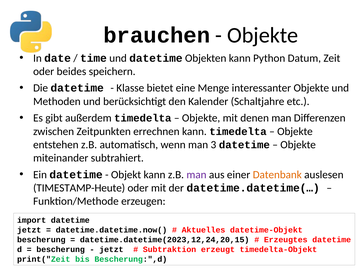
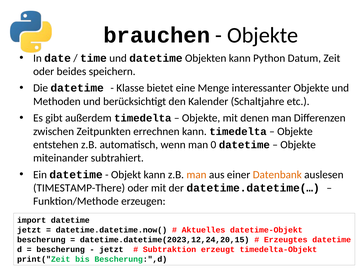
3: 3 -> 0 (213, 145)
man colour: purple -> orange (196, 175)
TIMESTAMP-Heute: TIMESTAMP-Heute -> TIMESTAMP-There (79, 188)
